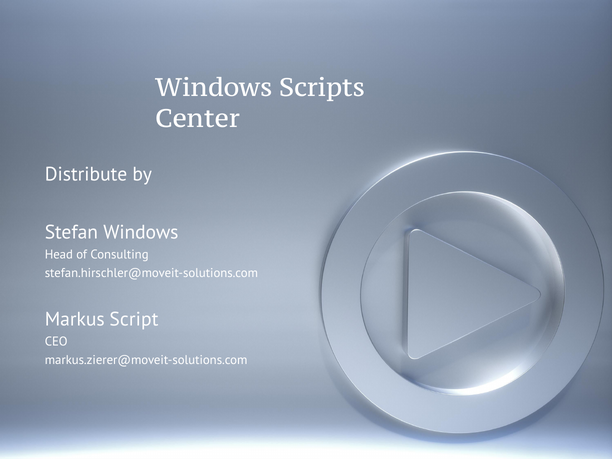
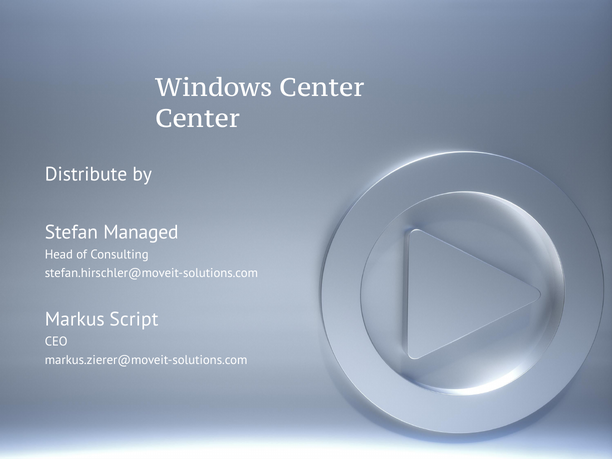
Windows Scripts: Scripts -> Center (322, 88)
Stefan Windows: Windows -> Managed (141, 232)
